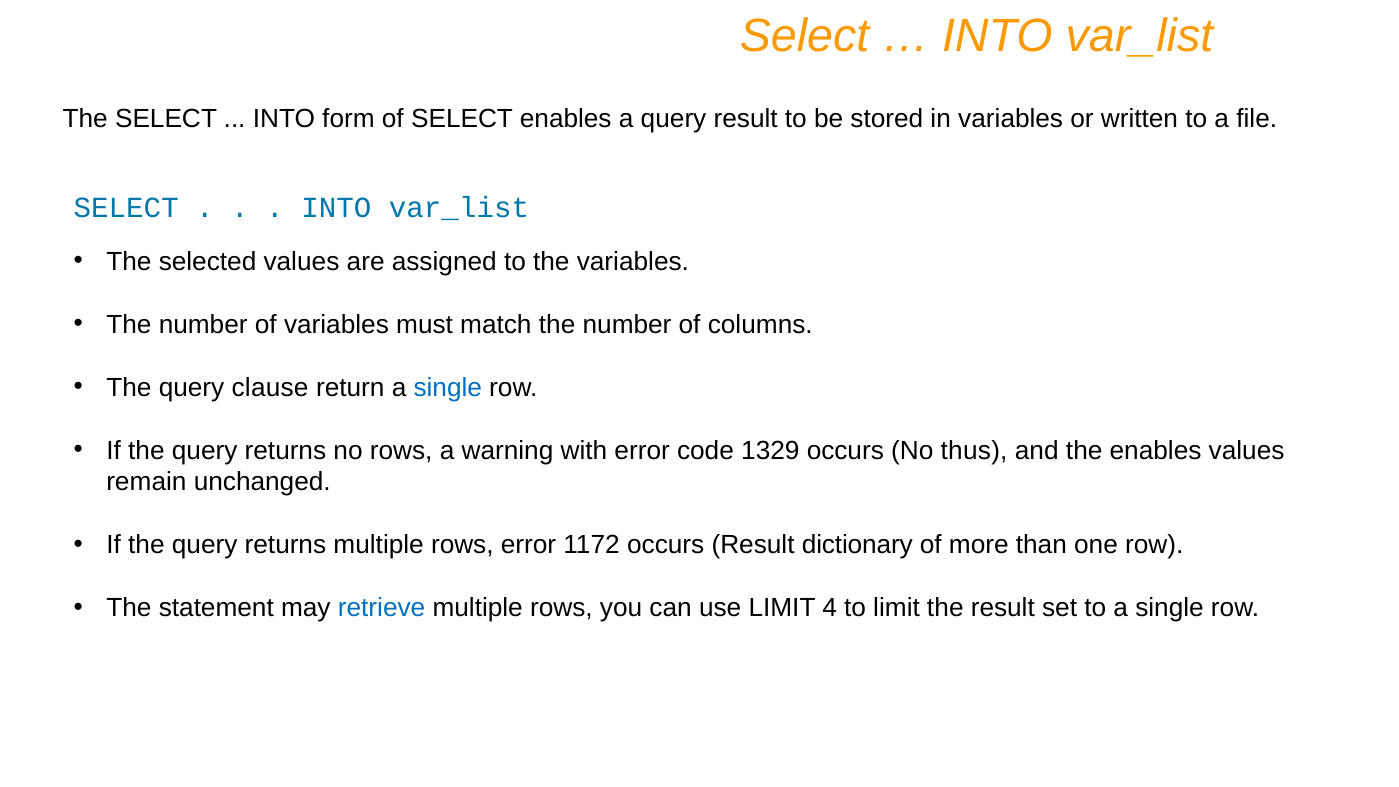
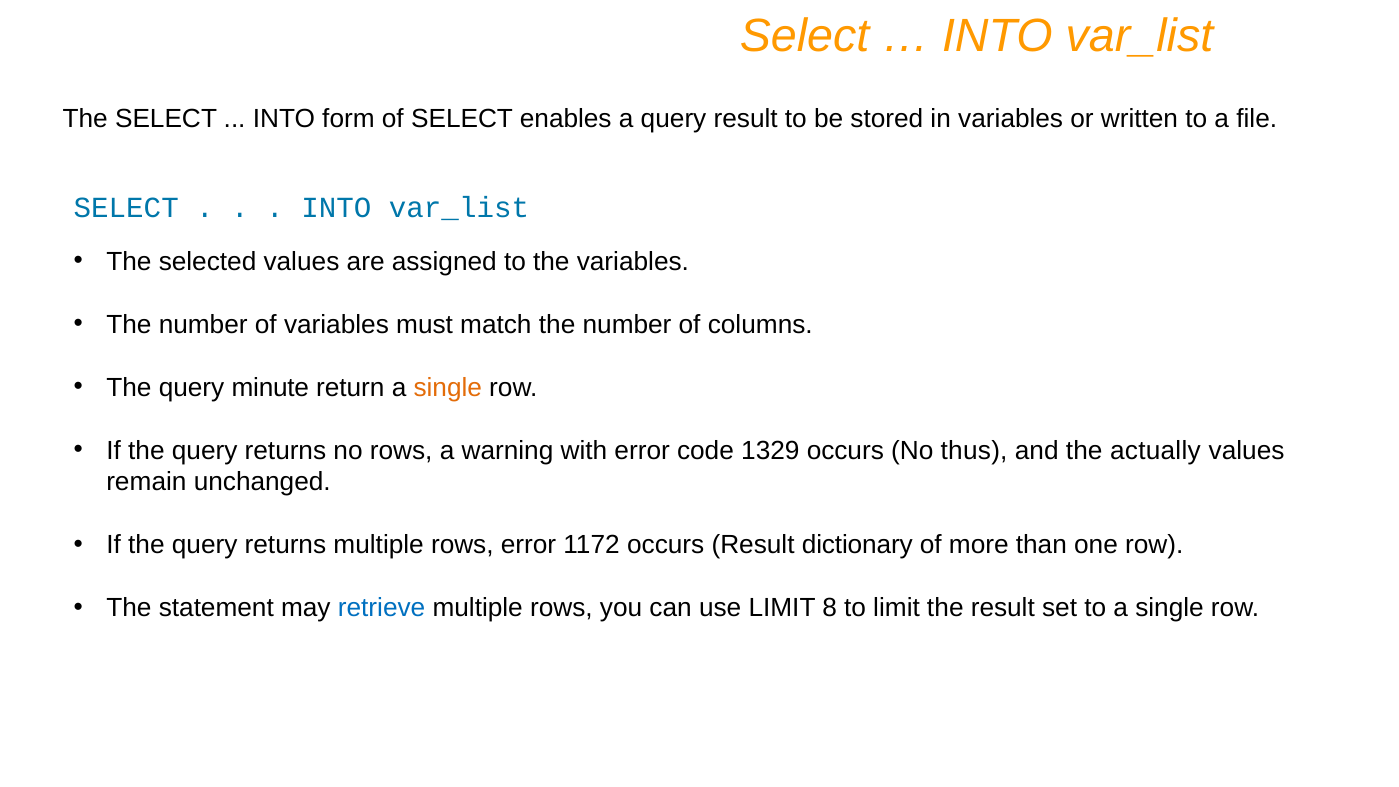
clause: clause -> minute (270, 387)
single colour: blue -> orange (448, 387)
the enables: enables -> actually (1155, 450)
4: 4 -> 8 (830, 608)
